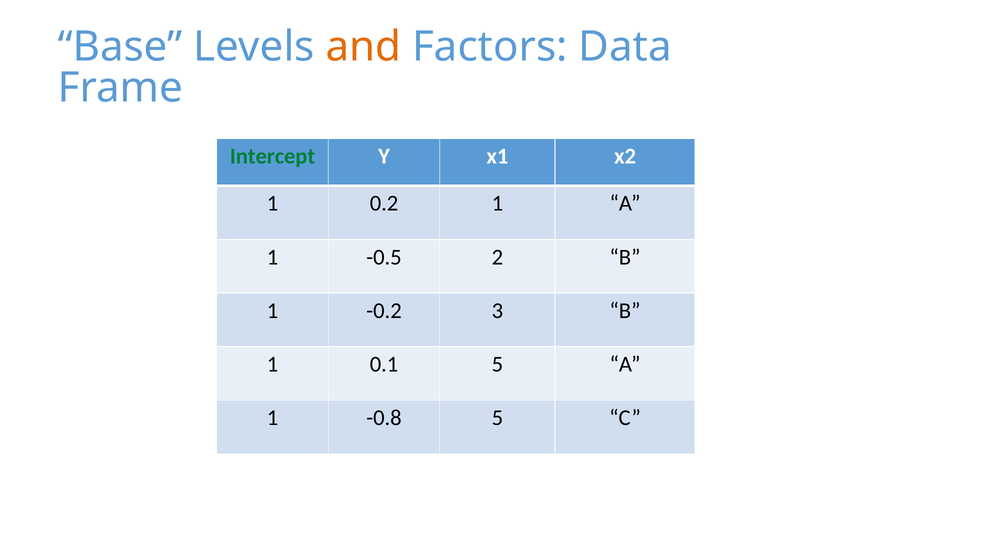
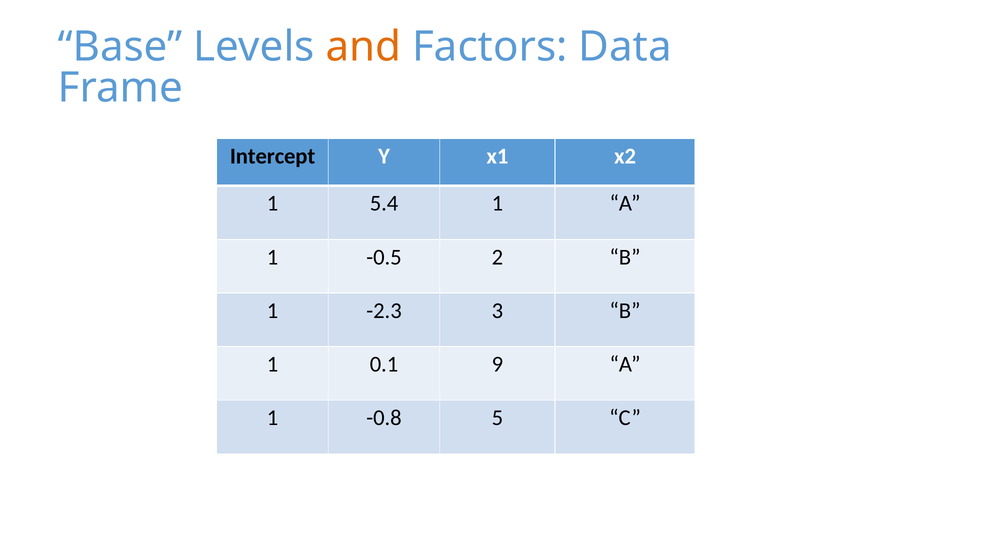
Intercept colour: green -> black (273, 156)
0.2: 0.2 -> 5.4 (384, 203)
-0.2: -0.2 -> -2.3 (384, 311)
0.1 5: 5 -> 9 (497, 364)
